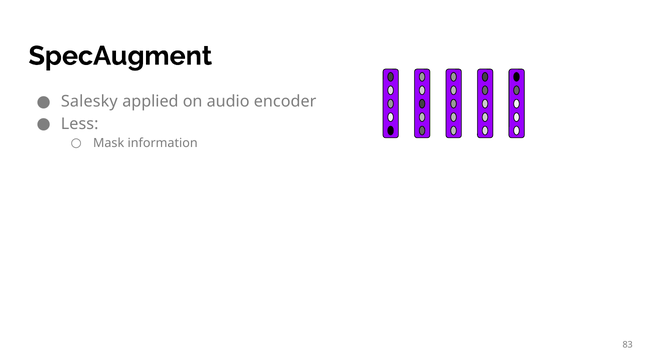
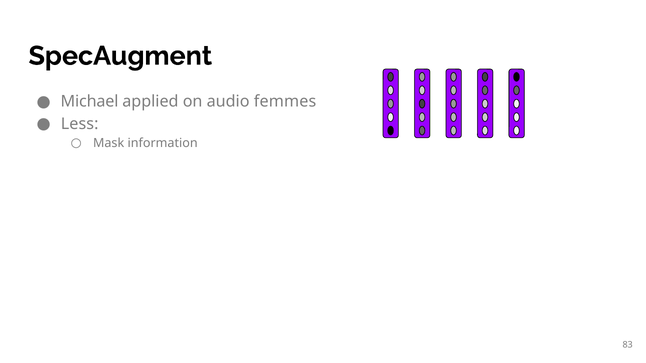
Salesky: Salesky -> Michael (90, 102)
encoder: encoder -> femmes (285, 102)
